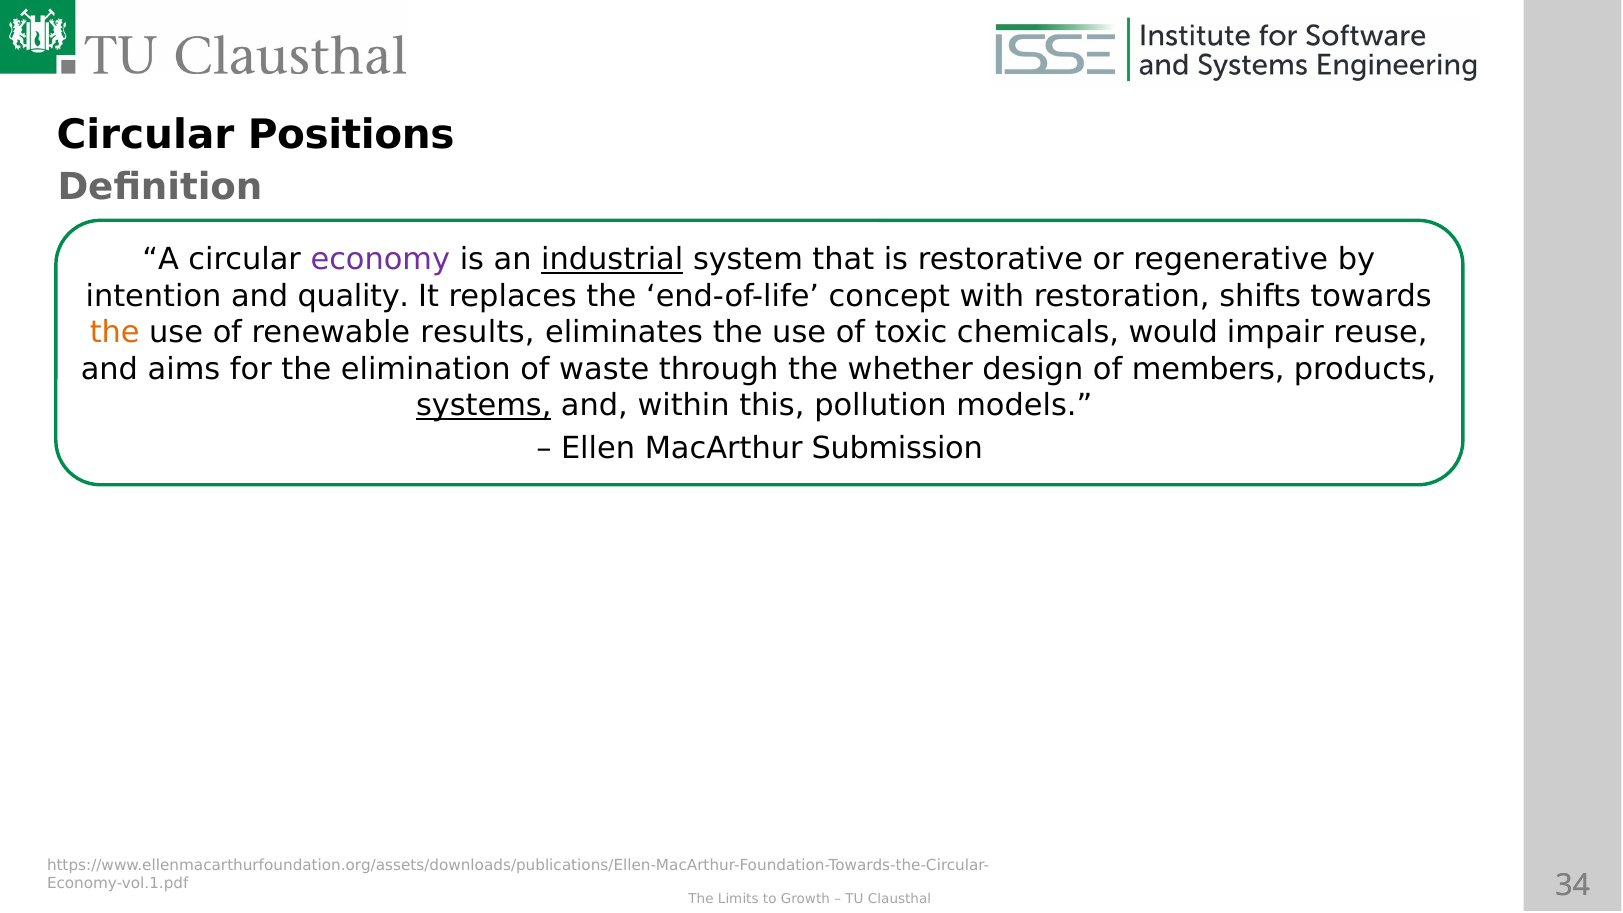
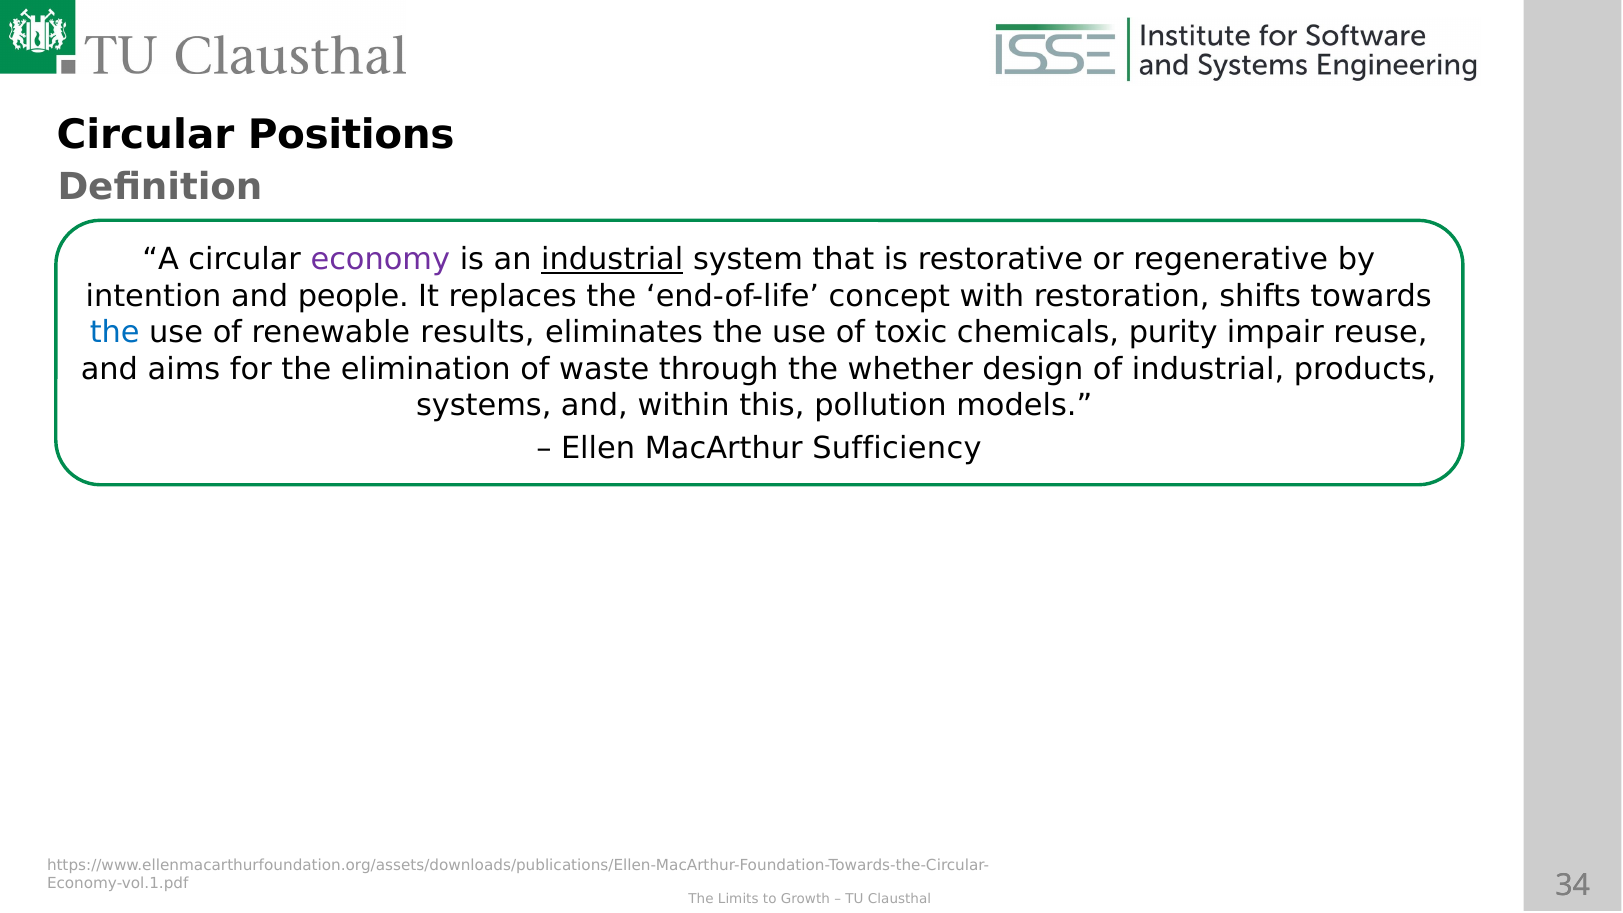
quality: quality -> people (353, 296)
the colour: orange -> blue (115, 333)
would: would -> purity (1173, 333)
of members: members -> industrial (1208, 369)
systems underline: present -> none (484, 406)
Submission: Submission -> Sufficiency (897, 448)
